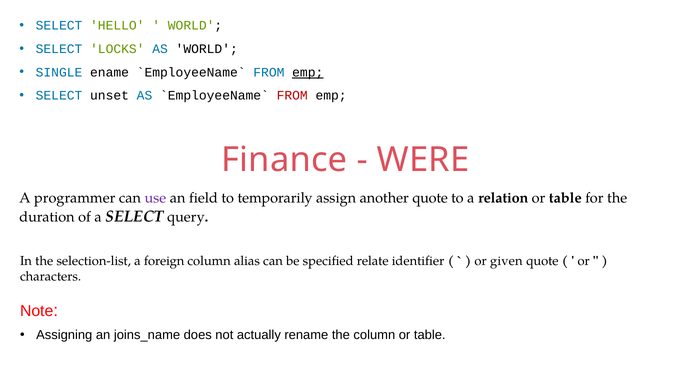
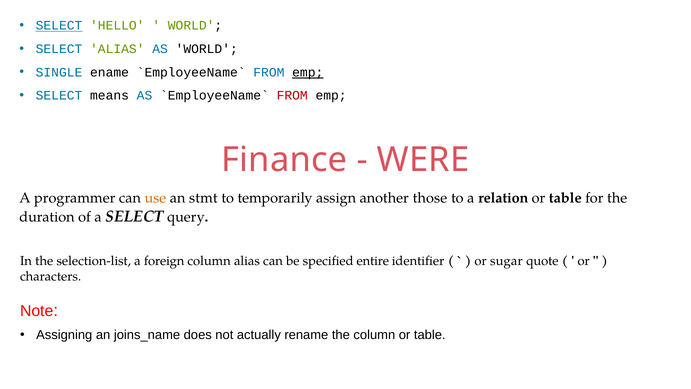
SELECT underline: none -> present (59, 26)
SELECT LOCKS: LOCKS -> ALIAS (117, 49)
unset: unset -> means (110, 96)
use colour: purple -> orange (155, 198)
field: field -> stmt (203, 198)
another quote: quote -> those (430, 198)
relate: relate -> entire (373, 261)
given: given -> sugar (506, 261)
